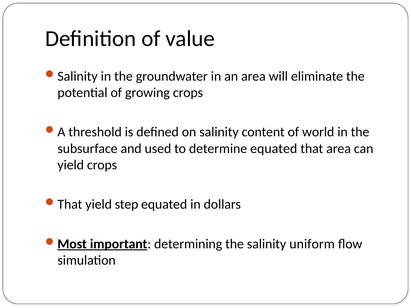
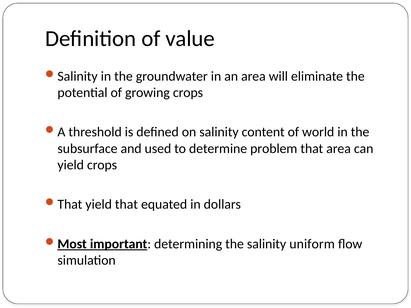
determine equated: equated -> problem (274, 149)
yield step: step -> that (126, 205)
